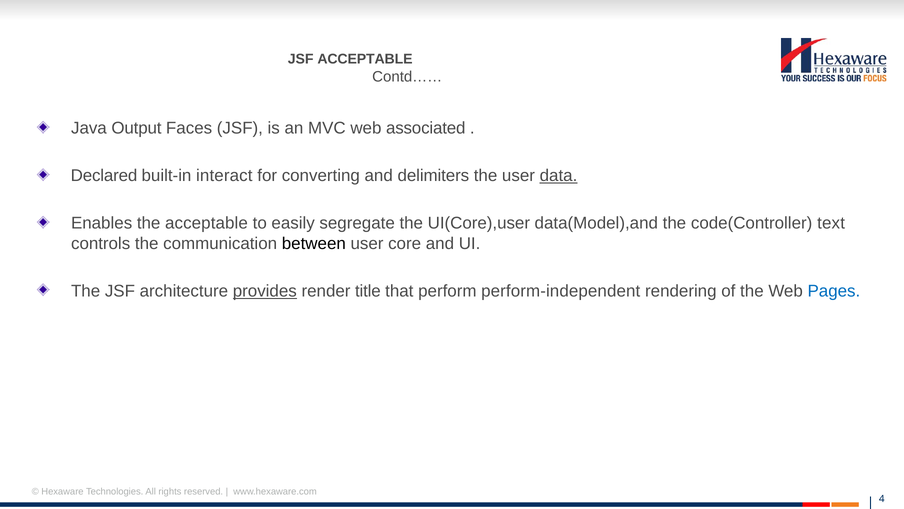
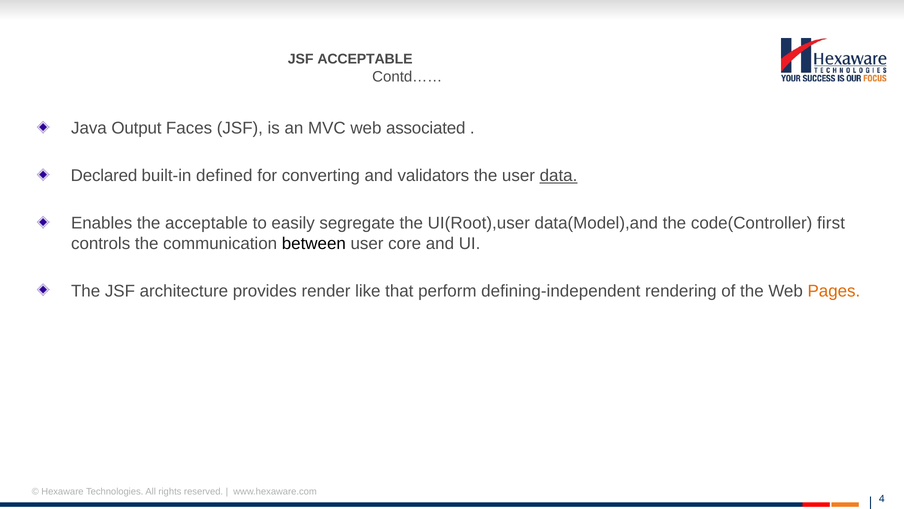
interact: interact -> defined (224, 176)
delimiters: delimiters -> validators (433, 176)
UI(Core),user: UI(Core),user -> UI(Root),user (479, 223)
text: text -> first (831, 223)
provides underline: present -> none (265, 291)
title: title -> like (368, 291)
perform-independent: perform-independent -> defining-independent (561, 291)
Pages colour: blue -> orange (834, 291)
